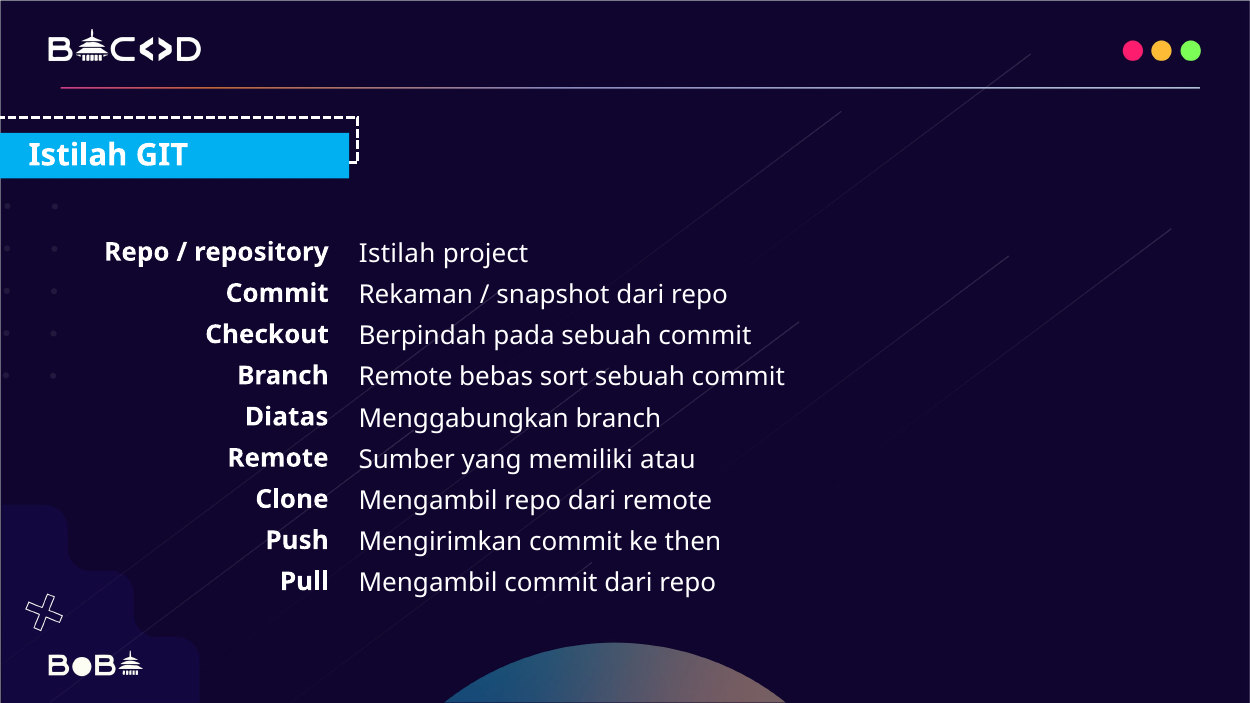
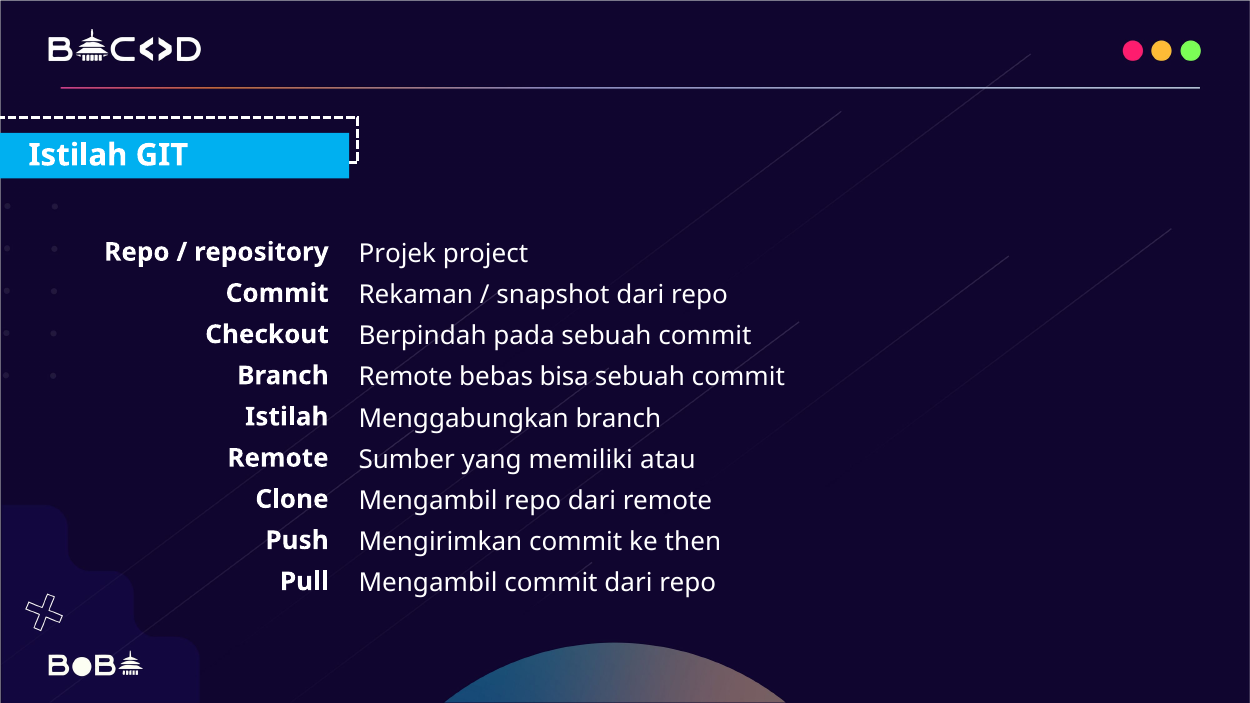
Istilah: Istilah -> Projek (397, 254)
sort: sort -> bisa (564, 377)
Diatas: Diatas -> Istilah (287, 417)
